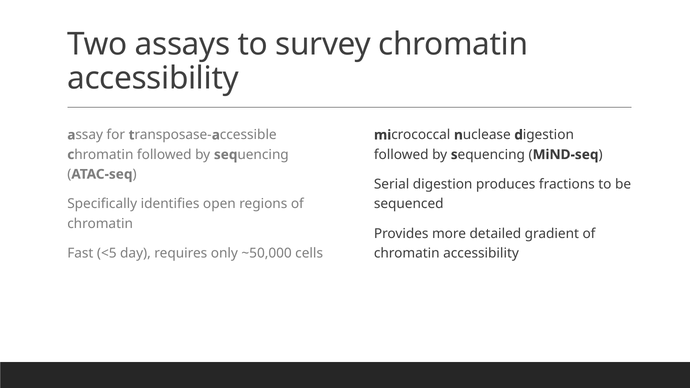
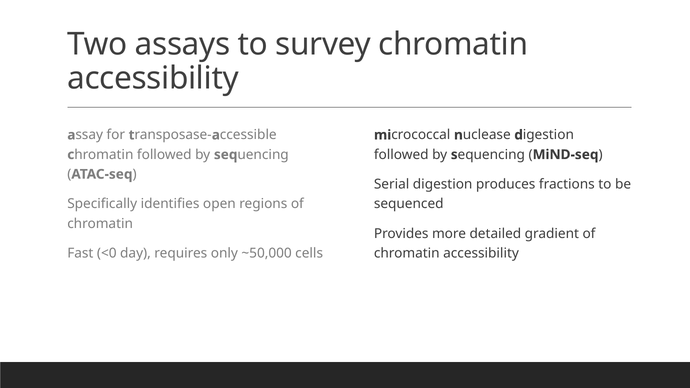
<5: <5 -> <0 (107, 253)
